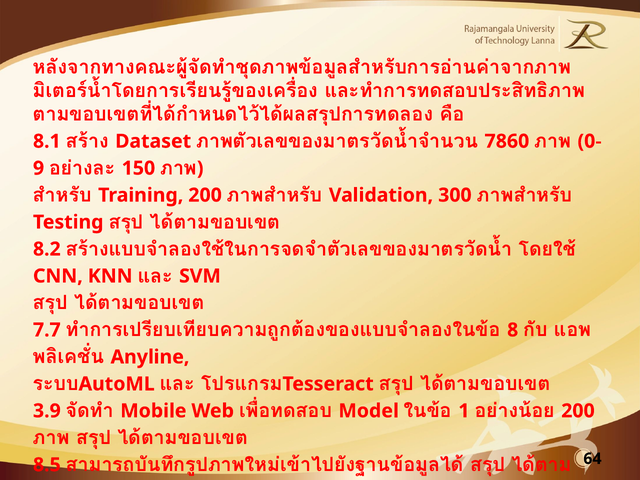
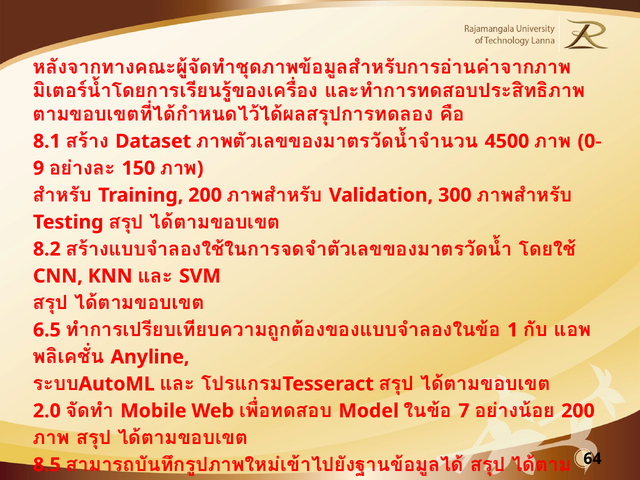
7860: 7860 -> 4500 (507, 141)
7.7: 7.7 -> 6.5 (47, 330)
8: 8 -> 1 (513, 330)
1: 1 -> 7 (464, 411)
3.9: 3.9 -> 2.0 (47, 411)
